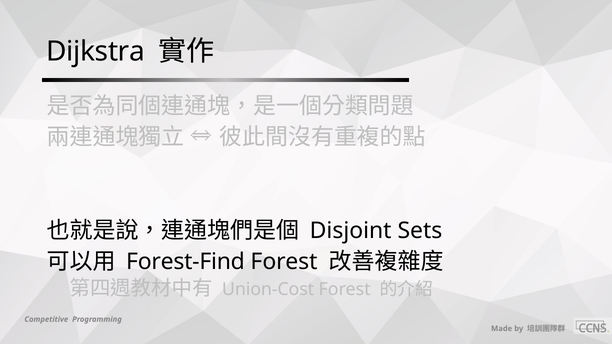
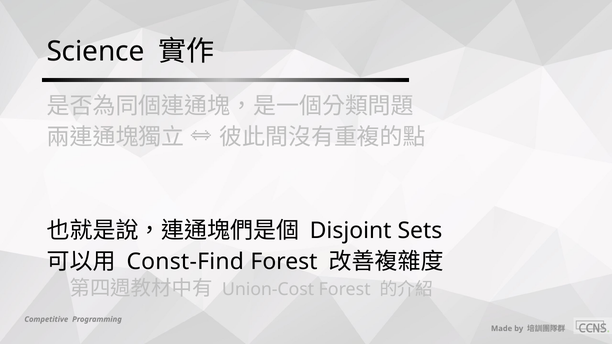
Dijkstra: Dijkstra -> Science (96, 51)
Forest-Find: Forest-Find -> Const-Find (185, 262)
